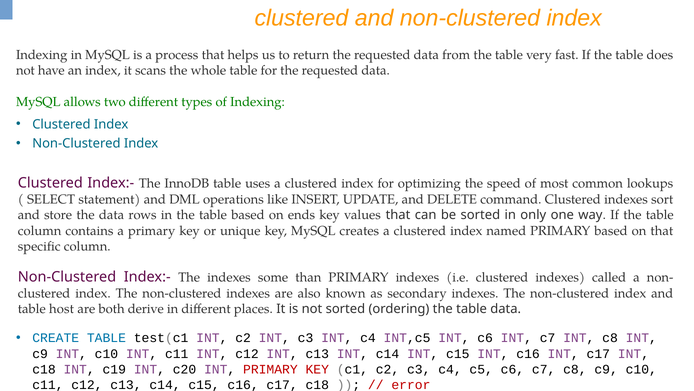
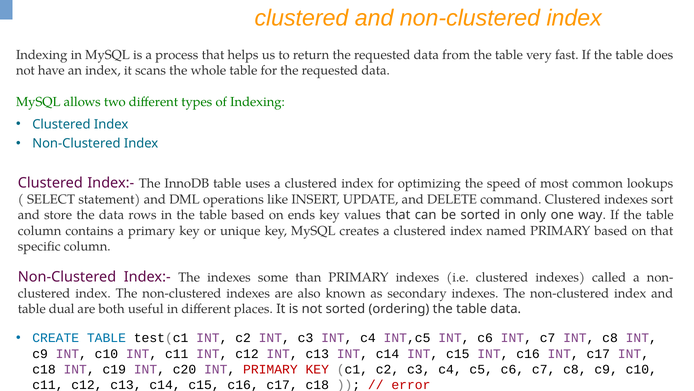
host: host -> dual (62, 308)
derive: derive -> useful (146, 308)
